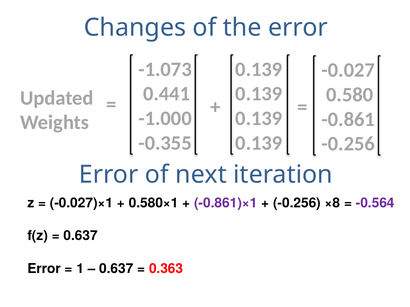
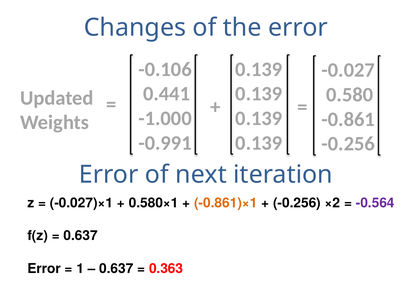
-1.073: -1.073 -> -0.106 (165, 69)
-0.355: -0.355 -> -0.991 (165, 143)
-0.861)×1 colour: purple -> orange (226, 203)
×8: ×8 -> ×2 (332, 203)
